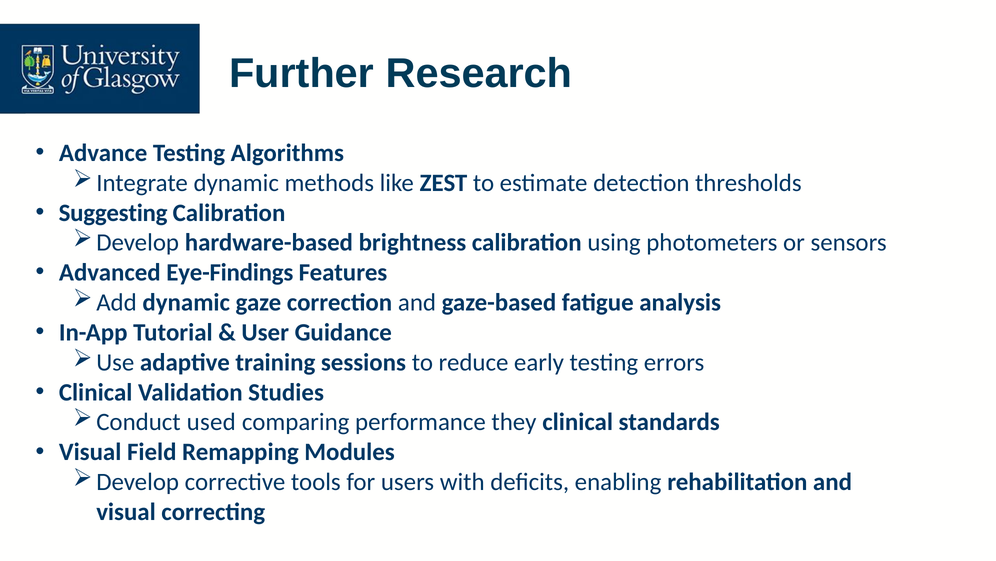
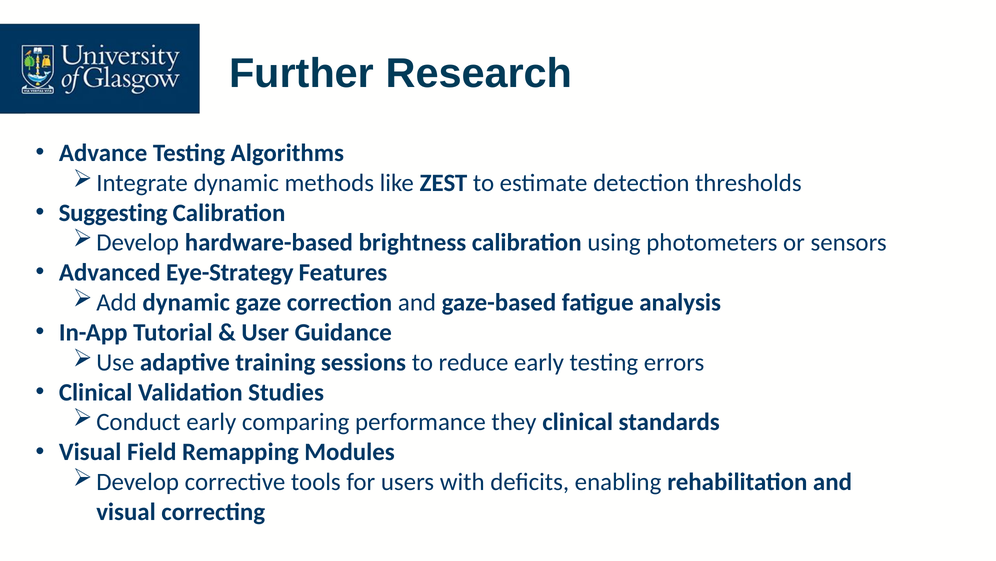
Eye-Findings: Eye-Findings -> Eye-Strategy (230, 272)
Conduct used: used -> early (211, 422)
